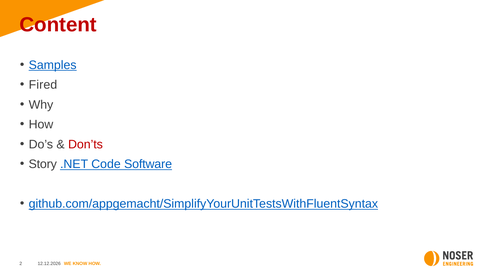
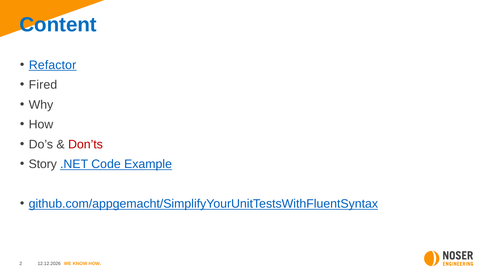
Content colour: red -> blue (58, 25)
Samples: Samples -> Refactor (53, 65)
Software: Software -> Example (148, 165)
